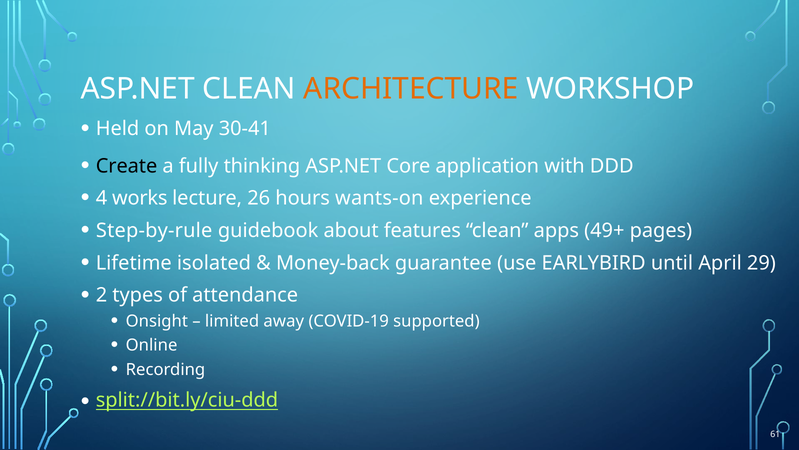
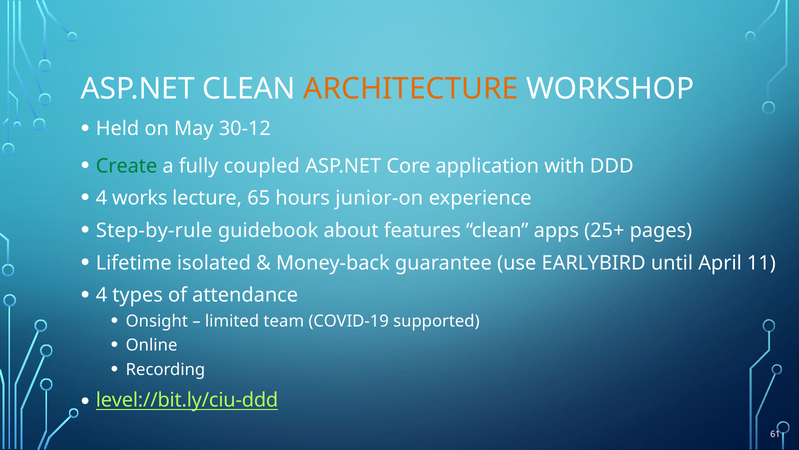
30-41: 30-41 -> 30-12 (245, 129)
Create colour: black -> green (127, 166)
thinking: thinking -> coupled (262, 166)
26: 26 -> 65 (259, 198)
wants-on: wants-on -> junior-on (379, 198)
49+: 49+ -> 25+ (604, 230)
29: 29 -> 11 (761, 263)
2: 2 -> 4 (101, 295)
away: away -> team (284, 321)
split://bit.ly/ciu-ddd: split://bit.ly/ciu-ddd -> level://bit.ly/ciu-ddd (187, 400)
